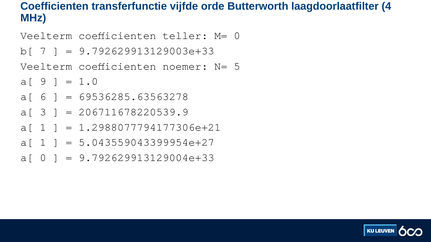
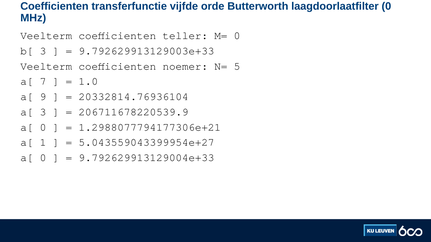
laagdoorlaatfilter 4: 4 -> 0 (386, 6)
b[ 7: 7 -> 3 (43, 51)
9: 9 -> 7 (43, 82)
6: 6 -> 9 (43, 97)
69536285.63563278: 69536285.63563278 -> 20332814.76936104 (134, 97)
1: 1 -> 0 (43, 127)
